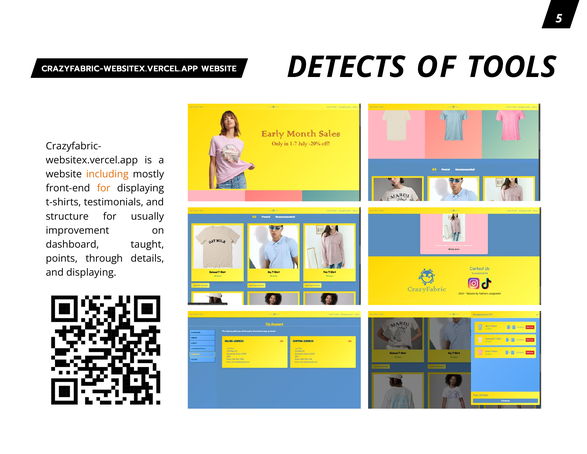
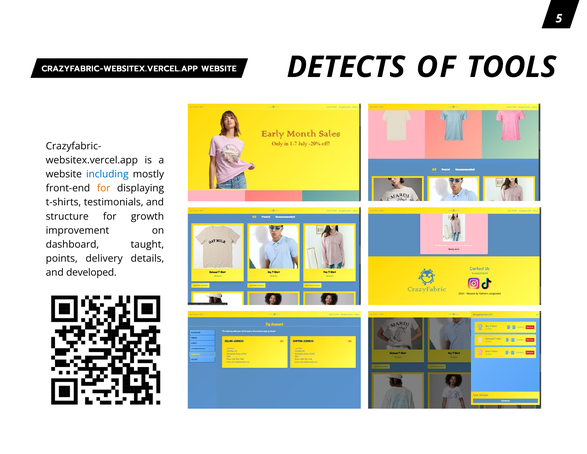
including colour: orange -> blue (107, 174)
usually: usually -> growth (147, 216)
through: through -> delivery (104, 258)
and displaying: displaying -> developed (91, 272)
